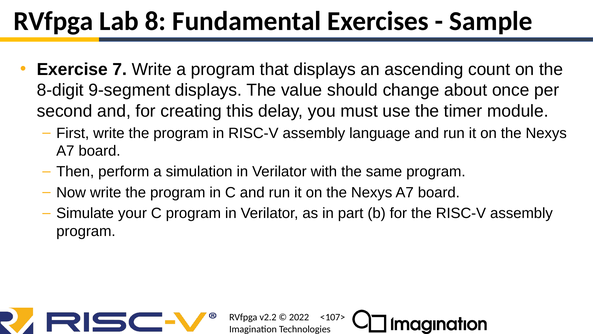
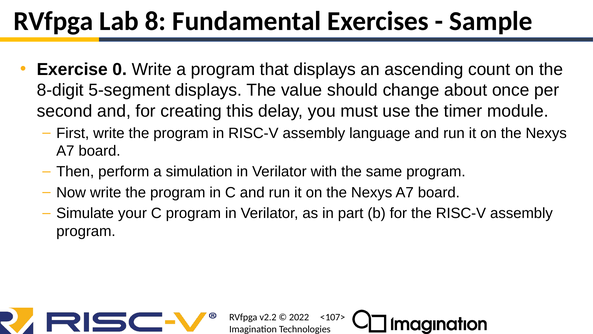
7: 7 -> 0 (120, 69)
9-segment: 9-segment -> 5-segment (129, 90)
